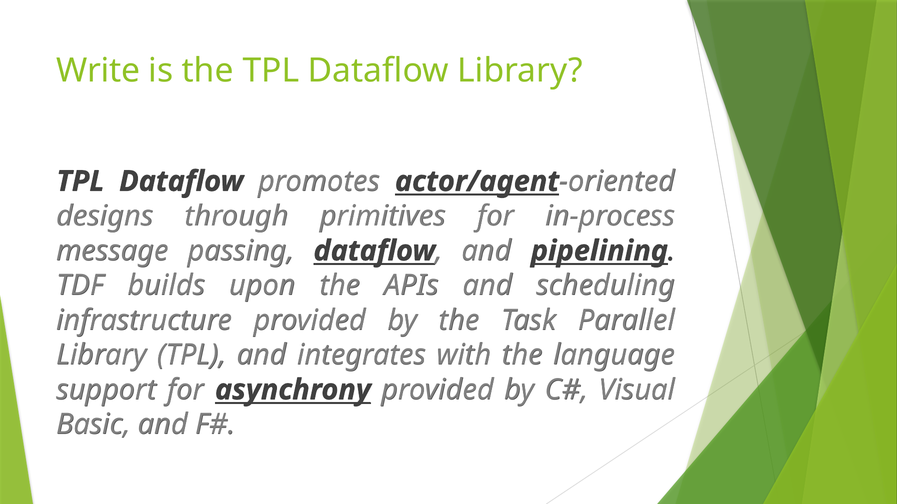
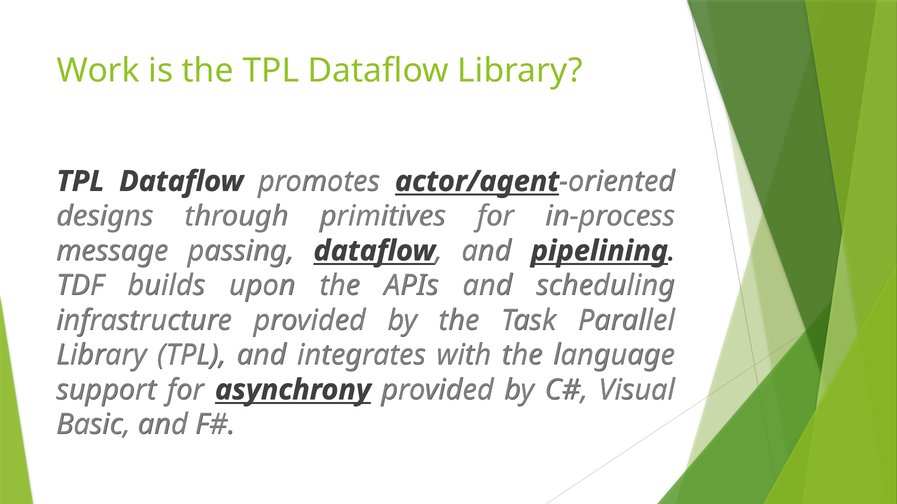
Write: Write -> Work (98, 71)
